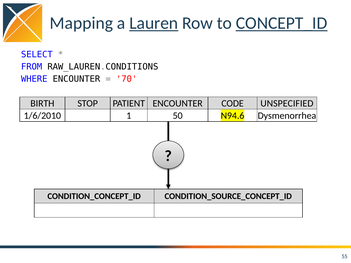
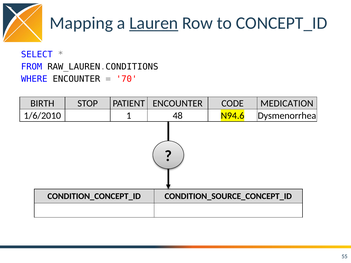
CONCEPT_ID underline: present -> none (282, 23)
UNSPECIFIED: UNSPECIFIED -> MEDICATION (287, 103)
50: 50 -> 48 (178, 116)
